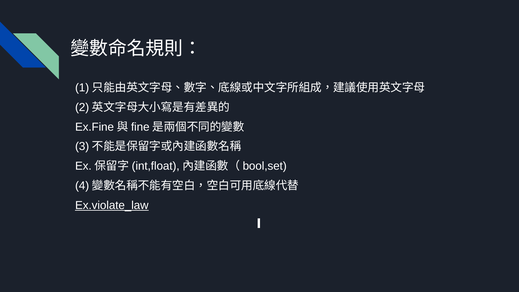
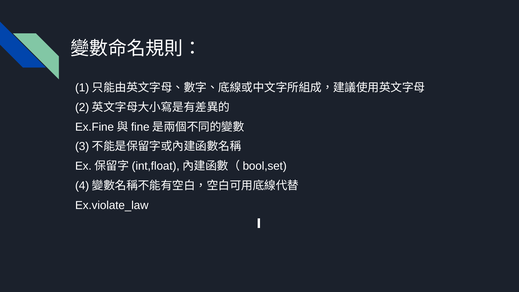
Ex.violate_law underline: present -> none (112, 205)
